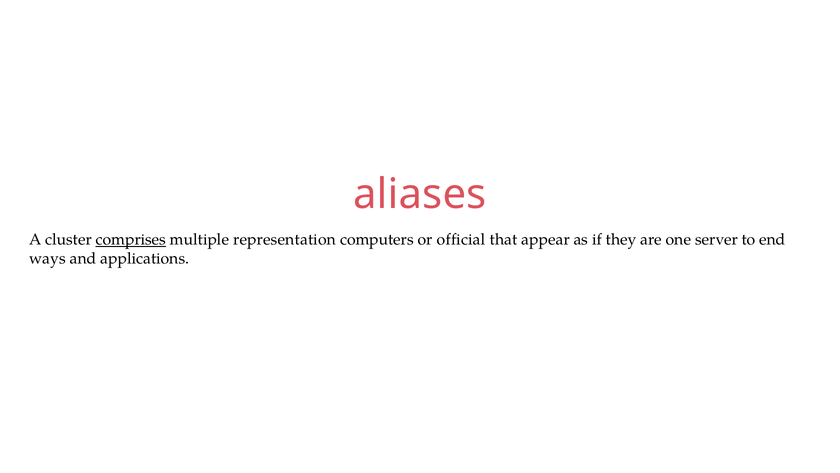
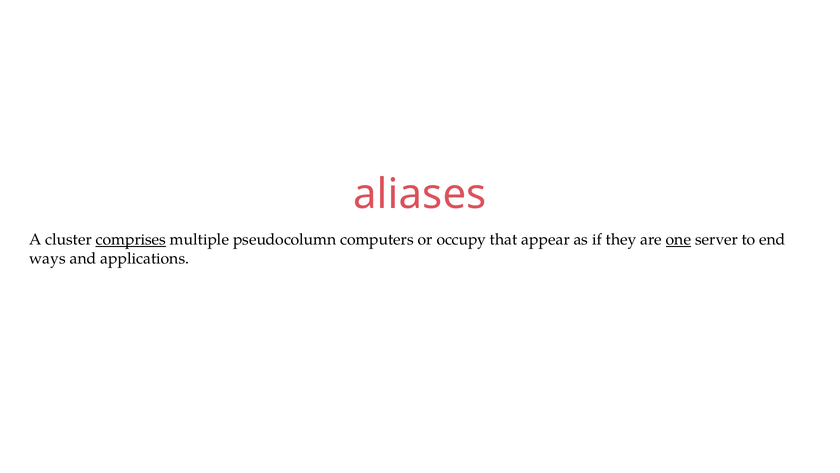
representation: representation -> pseudocolumn (285, 239)
official: official -> occupy (461, 239)
one underline: none -> present (679, 239)
